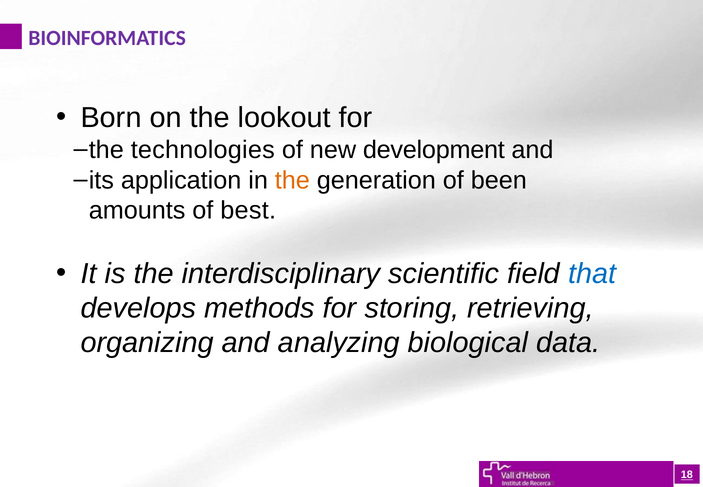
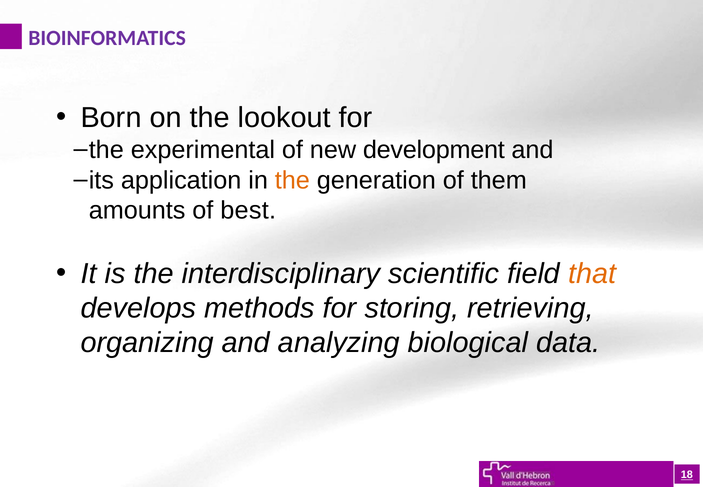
technologies: technologies -> experimental (203, 150)
been: been -> them (499, 180)
that colour: blue -> orange (592, 274)
